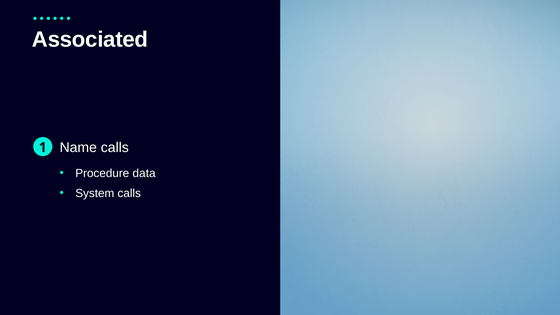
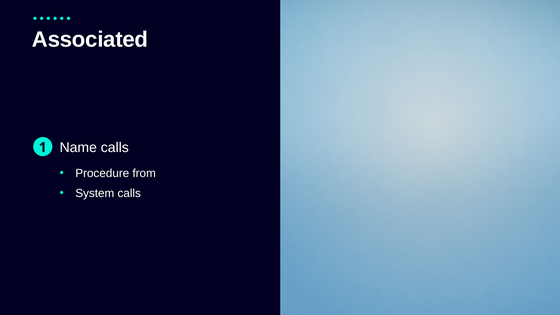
data: data -> from (144, 173)
